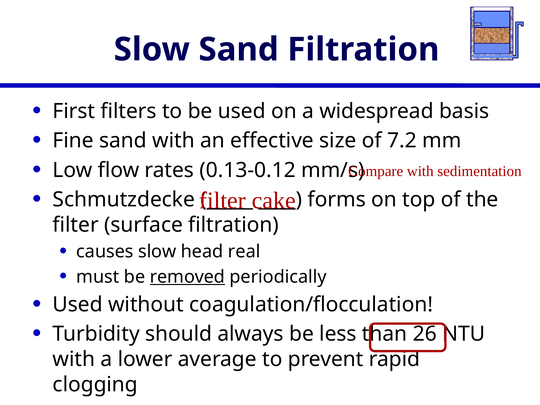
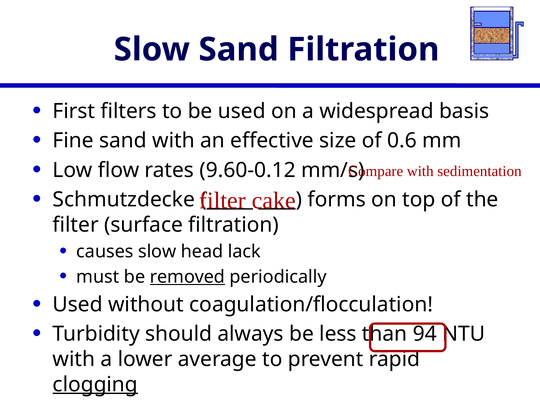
7.2: 7.2 -> 0.6 (402, 141)
0.13-0.12: 0.13-0.12 -> 9.60-0.12 (248, 170)
real: real -> lack (244, 252)
26: 26 -> 94 (425, 334)
clogging underline: none -> present (95, 384)
